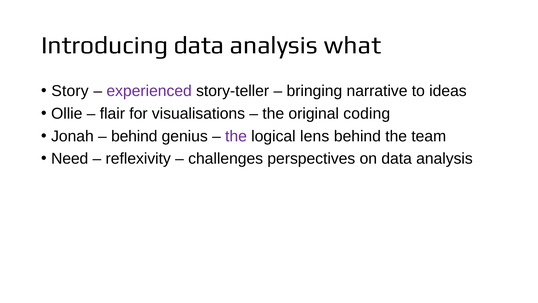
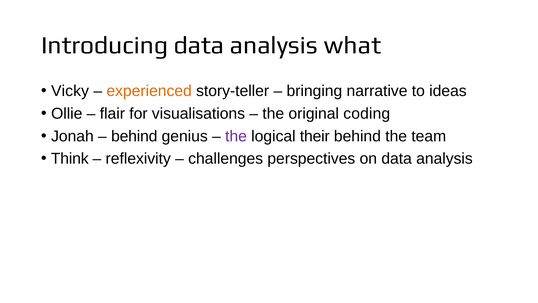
Story: Story -> Vicky (70, 91)
experienced colour: purple -> orange (149, 91)
lens: lens -> their (315, 136)
Need: Need -> Think (70, 159)
